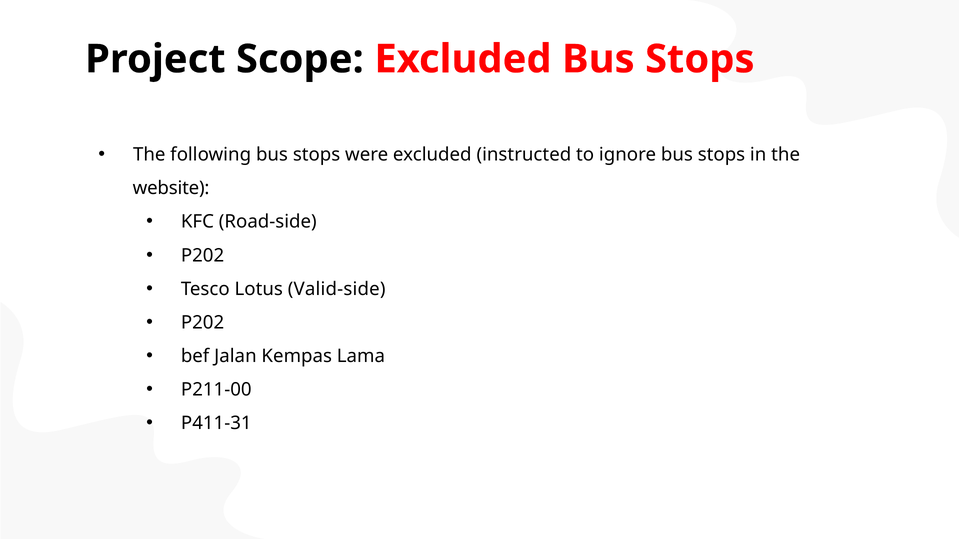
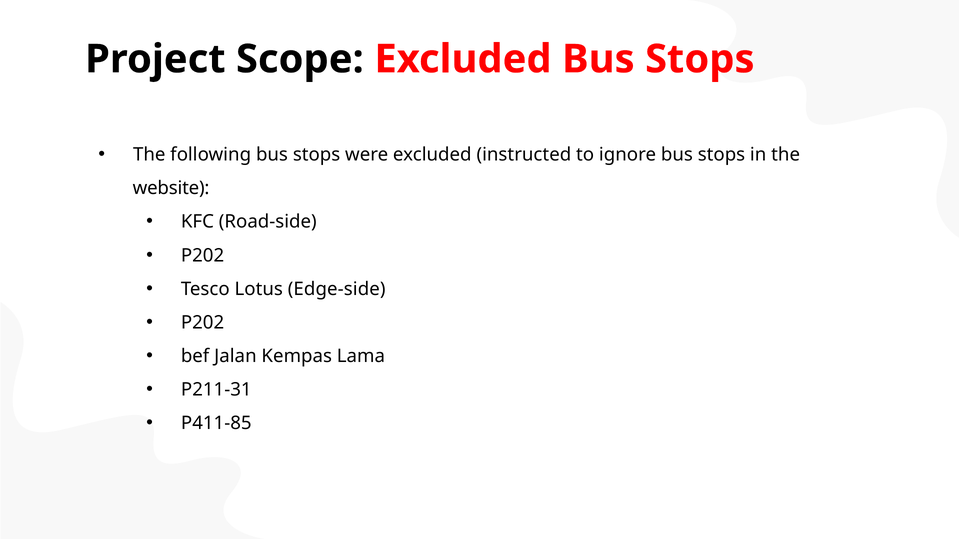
Valid-side: Valid-side -> Edge-side (337, 289)
P211-00: P211-00 -> P211-31 (216, 390)
P411-31: P411-31 -> P411-85 (216, 423)
